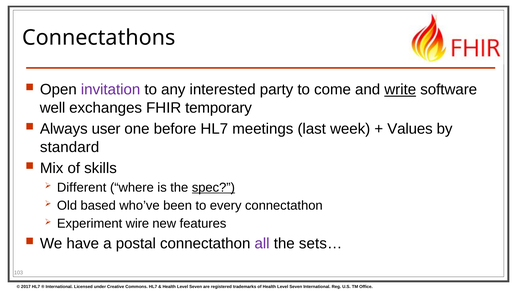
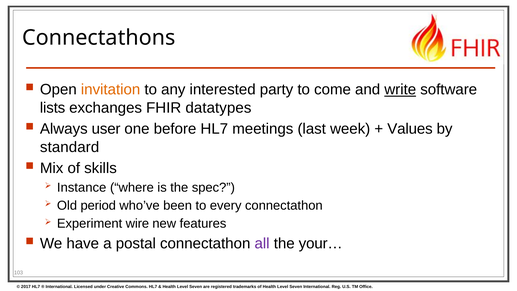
invitation colour: purple -> orange (111, 90)
well: well -> lists (53, 108)
temporary: temporary -> datatypes (218, 108)
Different: Different -> Instance (82, 187)
spec underline: present -> none (213, 187)
based: based -> period (98, 205)
sets…: sets… -> your… (321, 243)
